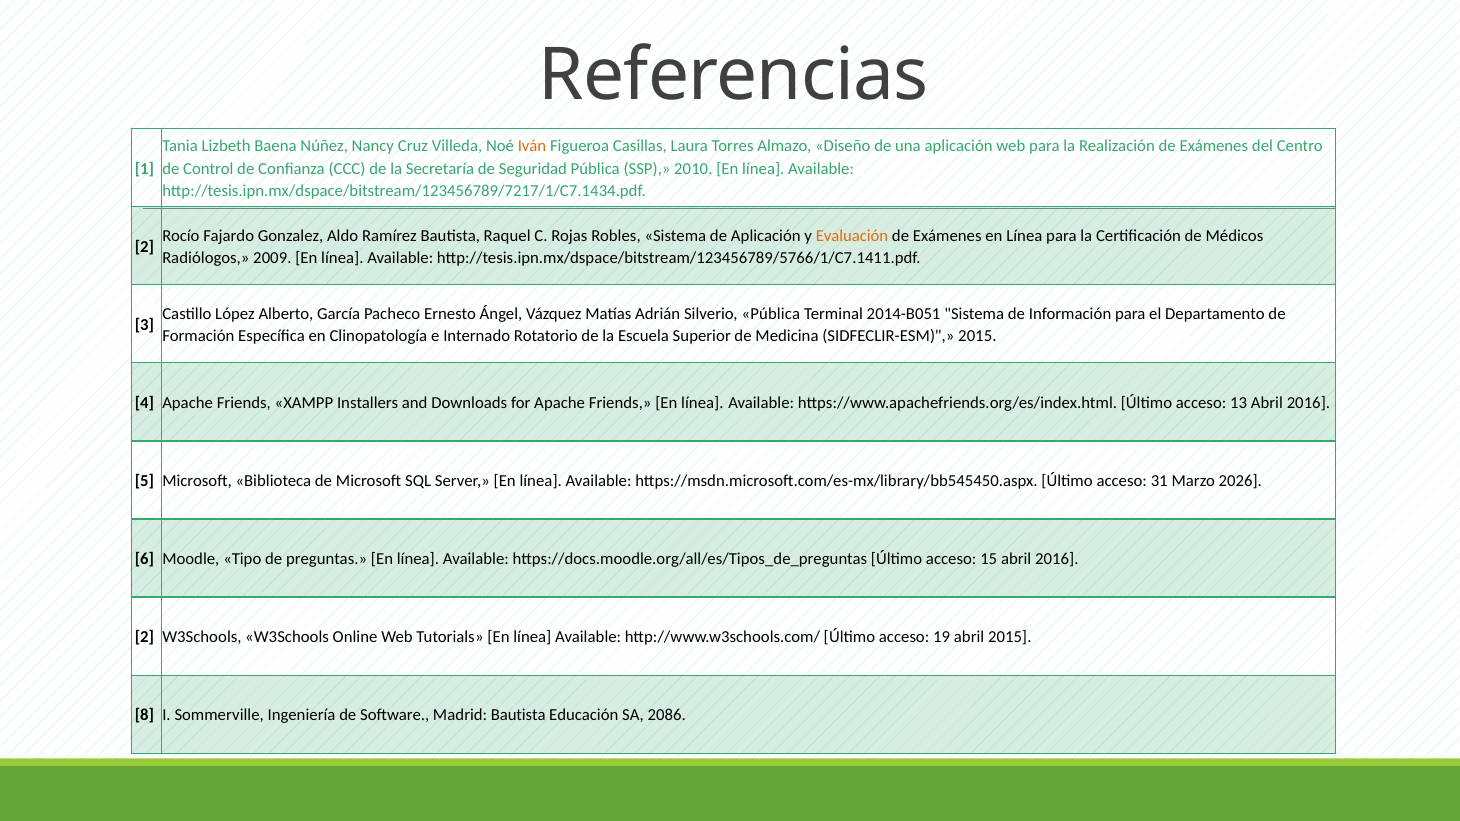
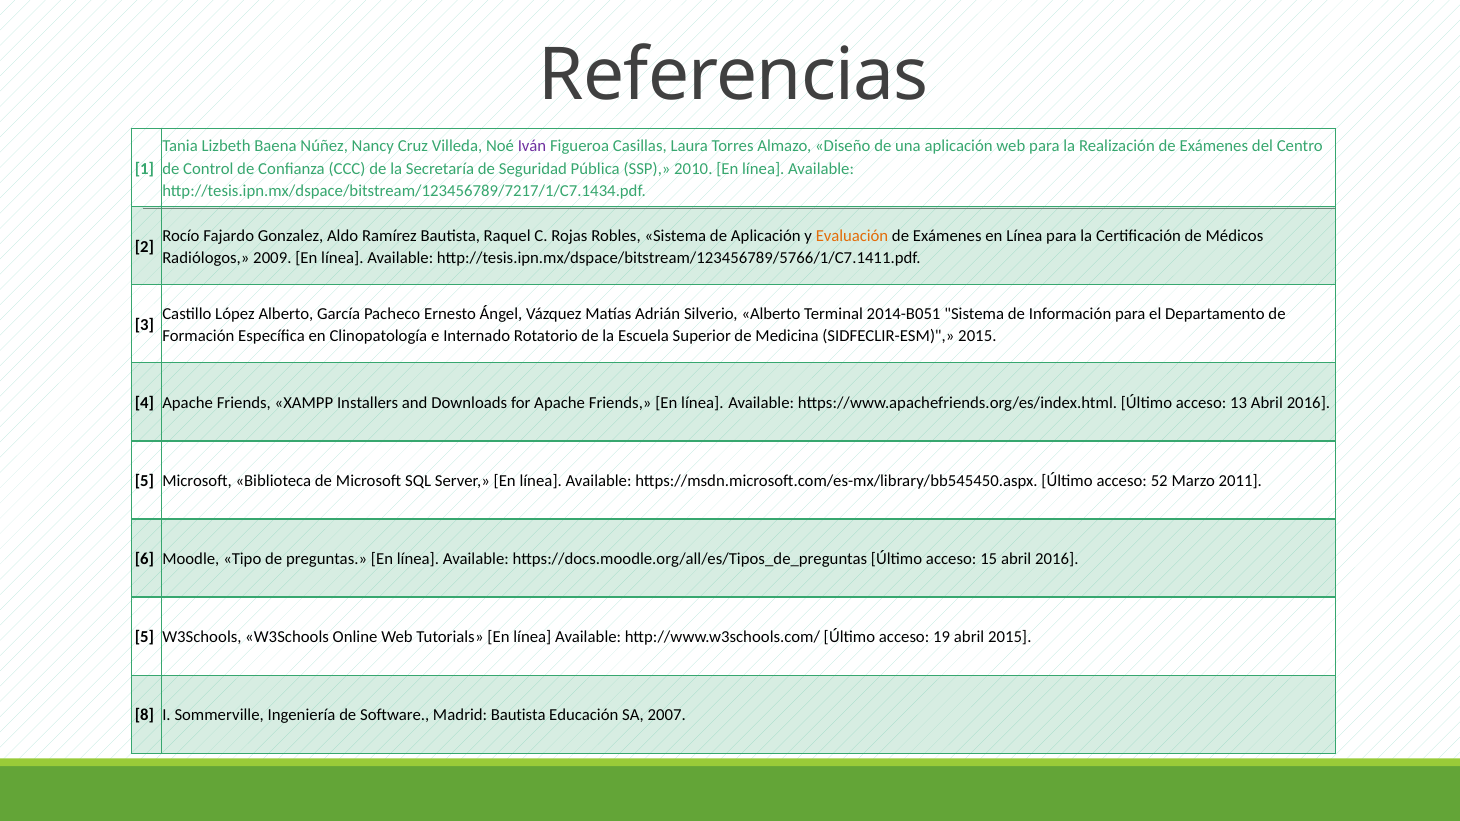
Iván colour: orange -> purple (532, 146)
Silverio Pública: Pública -> Alberto (771, 314)
31: 31 -> 52 (1159, 481)
2026: 2026 -> 2011 (1240, 481)
2: 2 -> 5 (144, 637)
2086: 2086 -> 2007 (667, 715)
